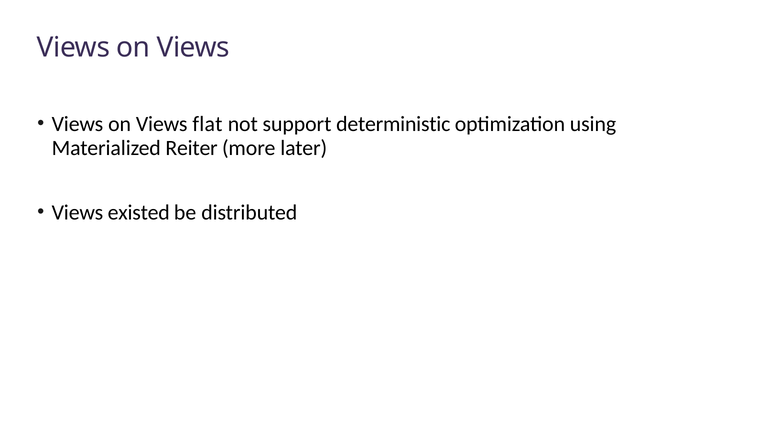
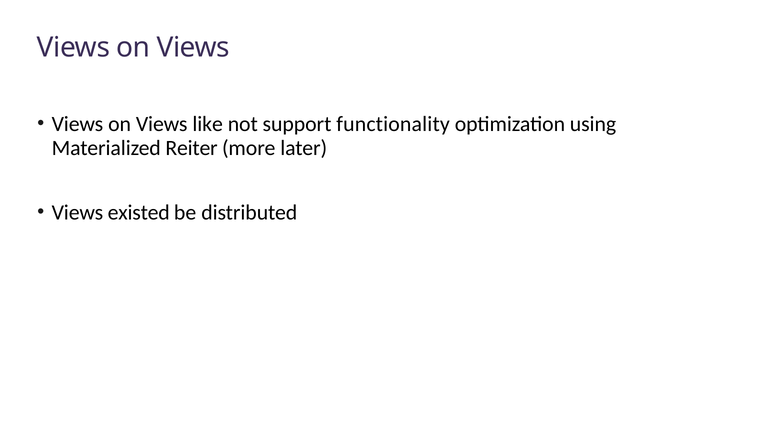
flat: flat -> like (208, 124)
deterministic: deterministic -> functionality (393, 124)
